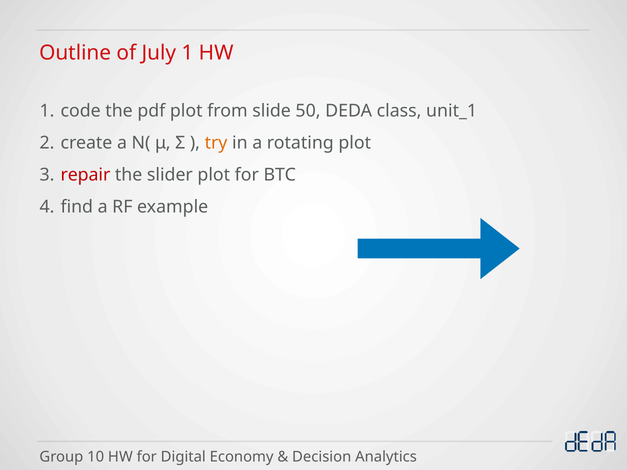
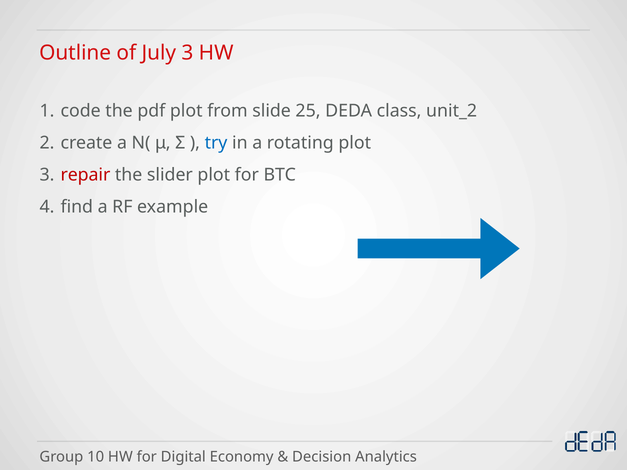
July 1: 1 -> 3 (187, 53)
50: 50 -> 25 (308, 111)
unit_1: unit_1 -> unit_2 (452, 111)
try colour: orange -> blue (216, 143)
